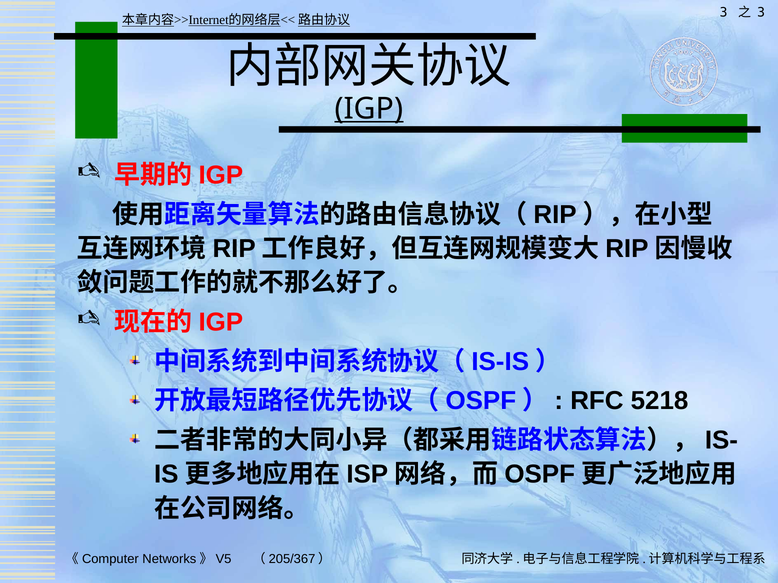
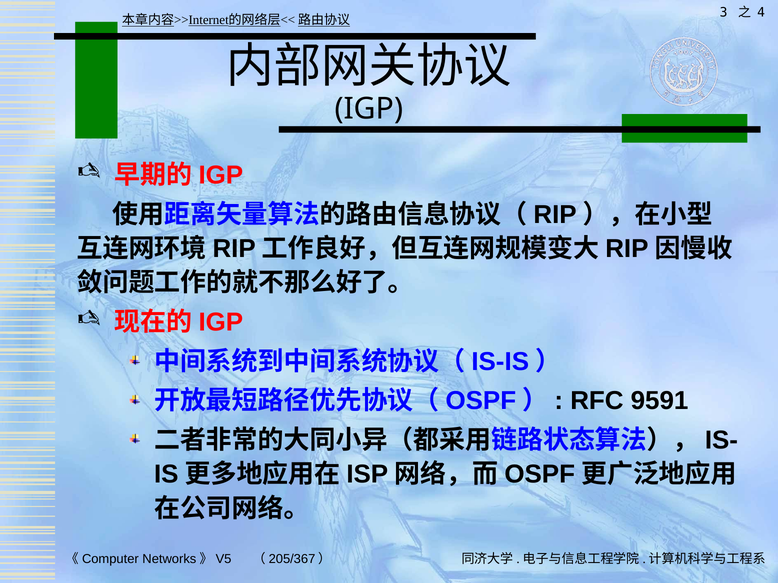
3: 3 -> 4 (761, 13)
IGP underline: present -> none (369, 109)
5218: 5218 -> 9591 (660, 401)
